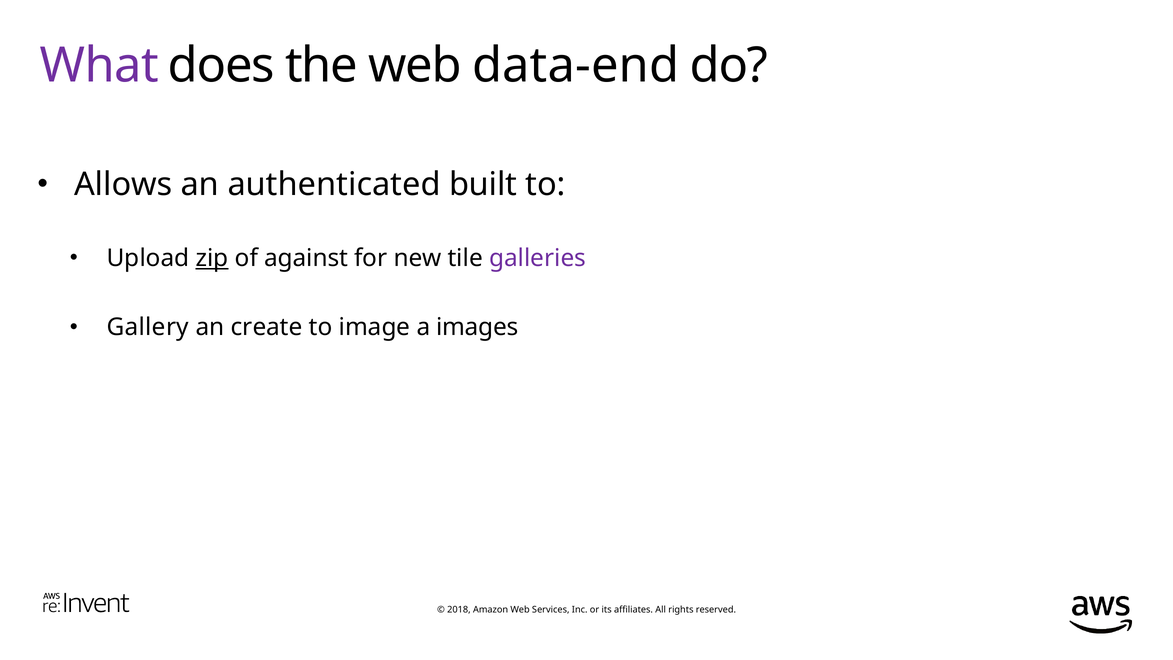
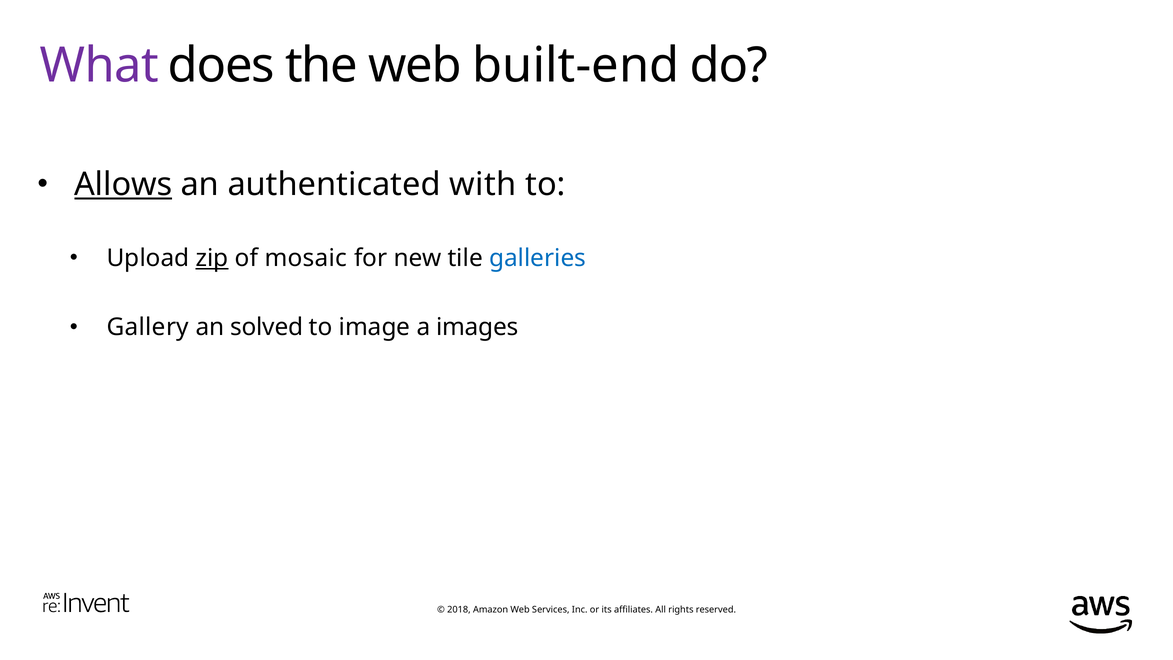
data-end: data-end -> built-end (576, 66)
Allows underline: none -> present (123, 184)
built: built -> with (483, 184)
against: against -> mosaic (306, 258)
galleries colour: purple -> blue (538, 258)
create: create -> solved (267, 327)
